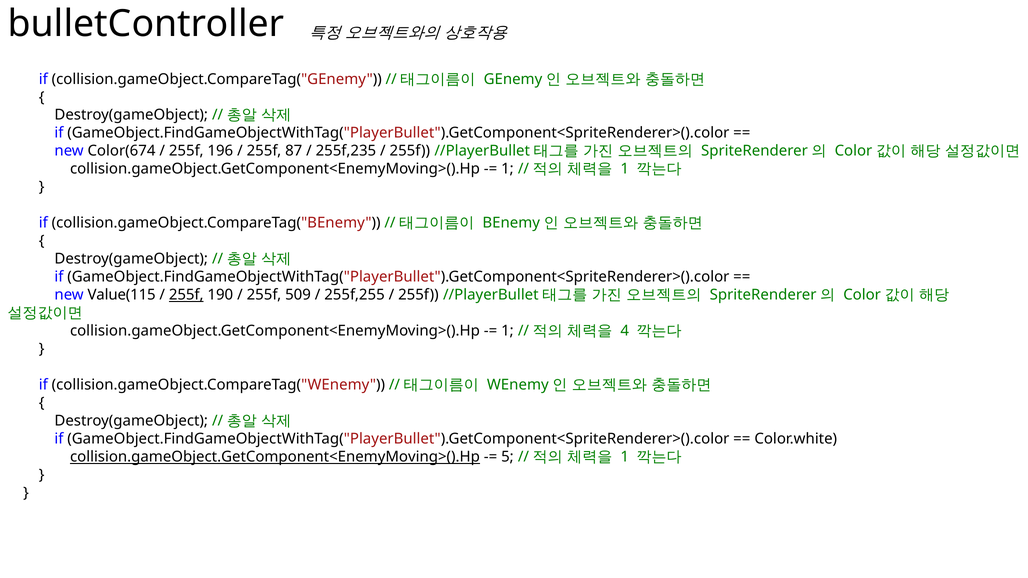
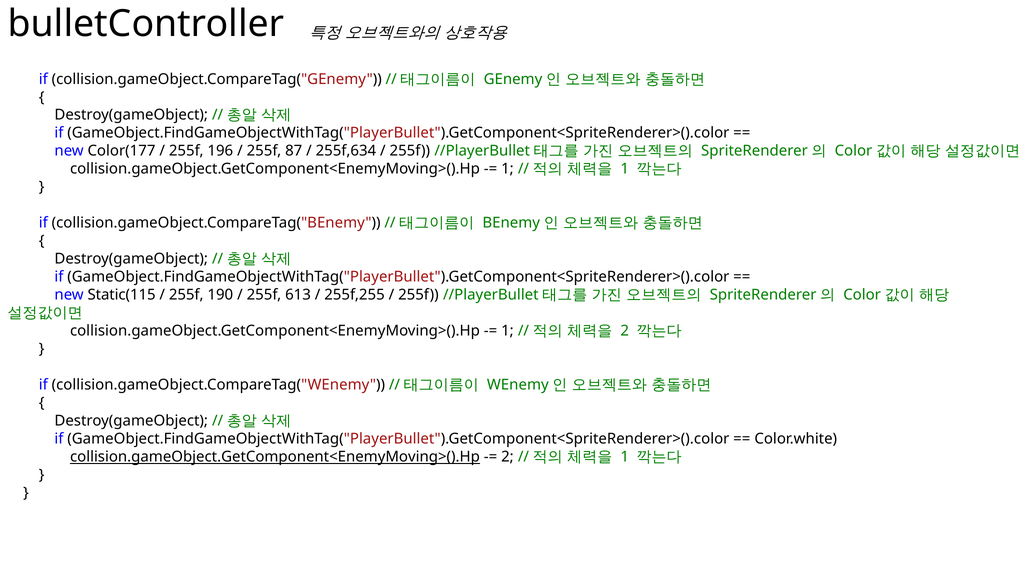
Color(674: Color(674 -> Color(177 (122, 151)
255f,235: 255f,235 -> 255f,634 (346, 151)
Value(115: Value(115 -> Static(115 (122, 295)
255f underline: present -> none (186, 295)
509: 509 -> 613 (298, 295)
4: 4 -> 2 (625, 331)
5: 5 -> 2 (507, 457)
